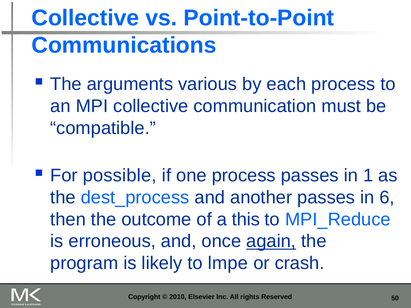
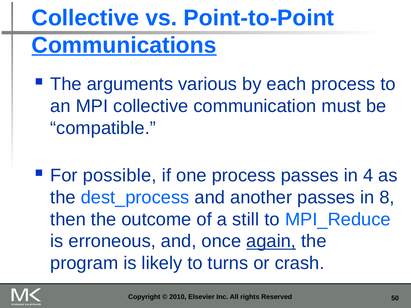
Communications underline: none -> present (124, 45)
1: 1 -> 4 (368, 176)
6: 6 -> 8 (387, 198)
this: this -> still (246, 220)
lmpe: lmpe -> turns (228, 263)
